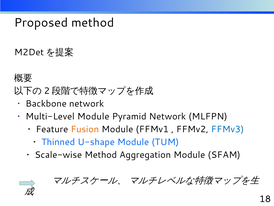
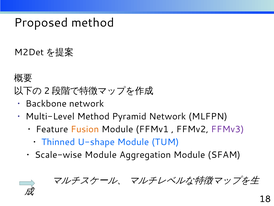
Module: Module -> Method (93, 116)
FFMv3 colour: blue -> purple (228, 129)
Method: Method -> Module (101, 155)
